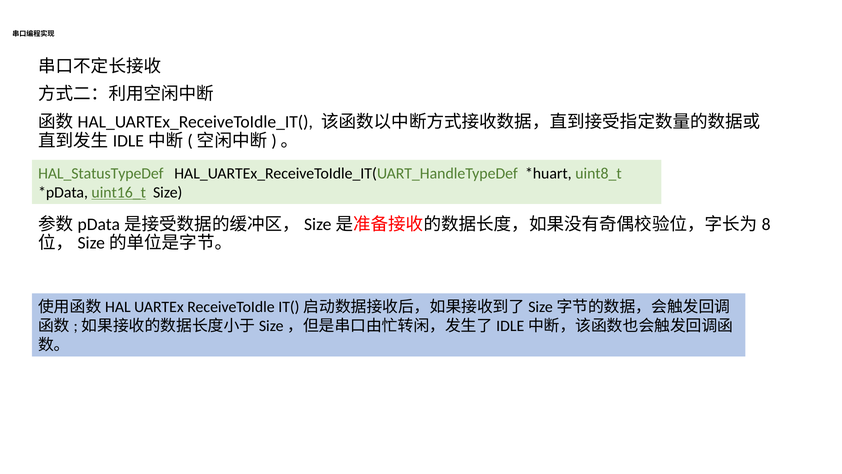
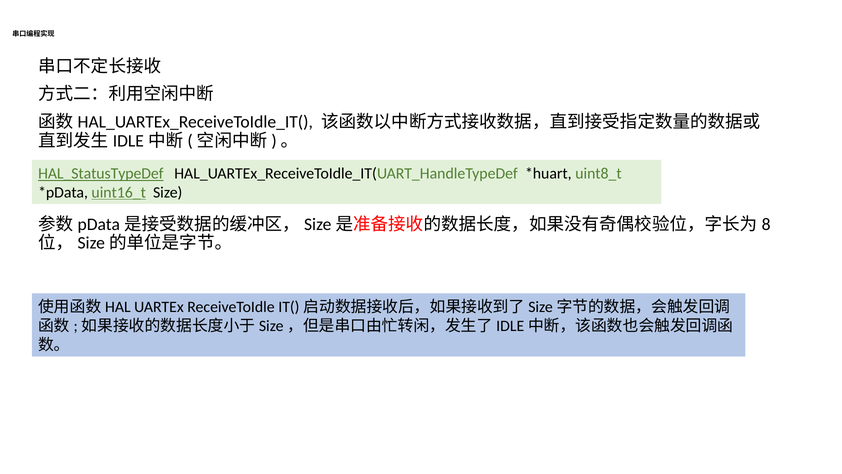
HAL_StatusTypeDef underline: none -> present (101, 173)
